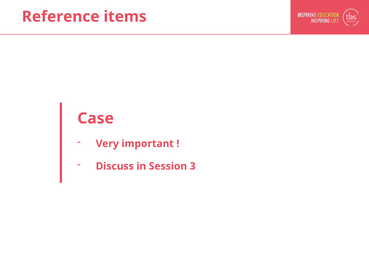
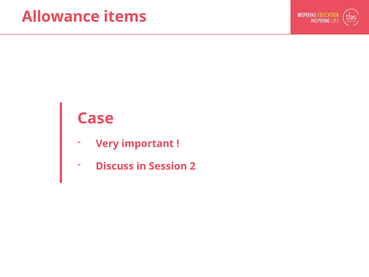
Reference: Reference -> Allowance (61, 17)
3: 3 -> 2 (193, 166)
